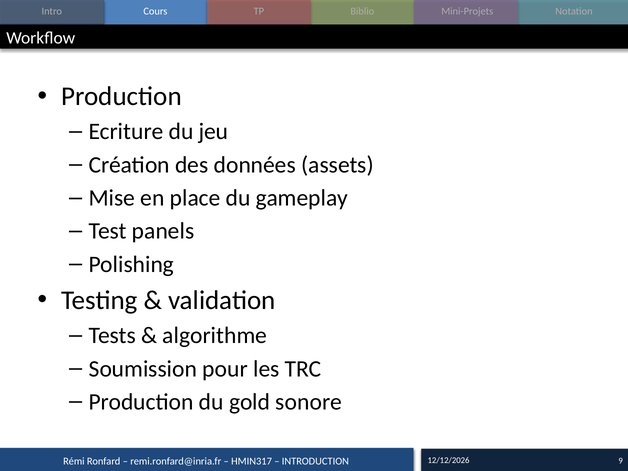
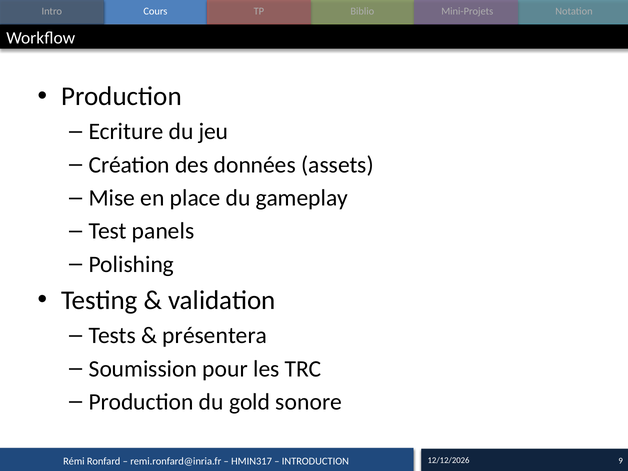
algorithme: algorithme -> présentera (215, 336)
